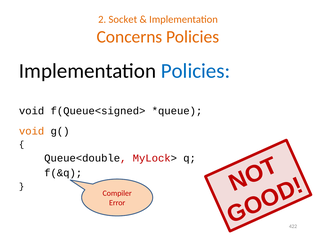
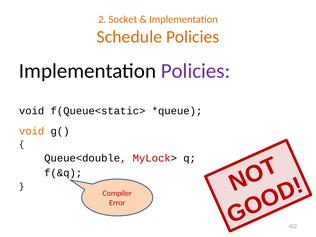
Concerns: Concerns -> Schedule (129, 37)
Policies colour: blue -> purple (196, 71)
f(Queue<signed>: f(Queue<signed> -> f(Queue<static> (98, 111)
